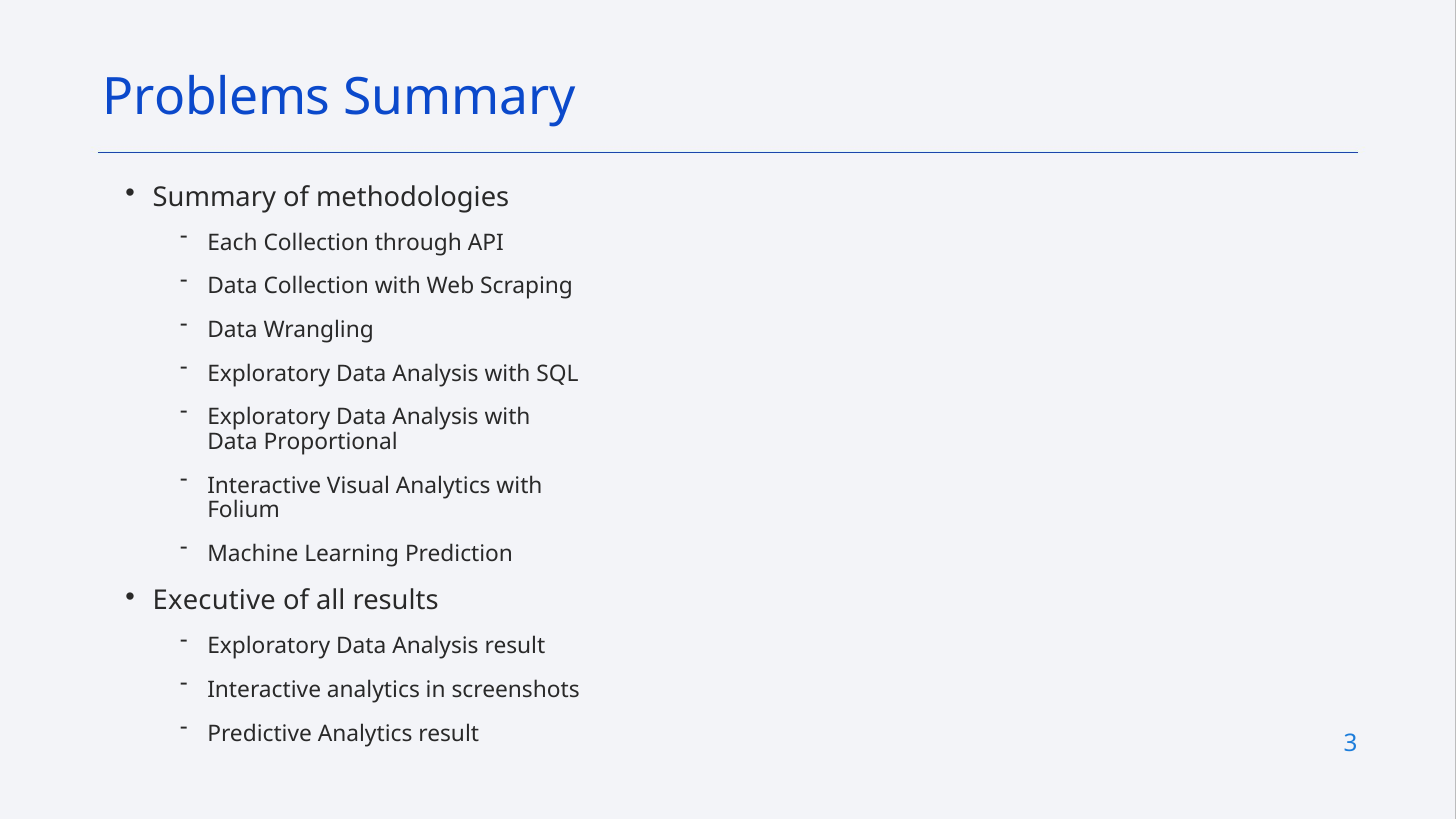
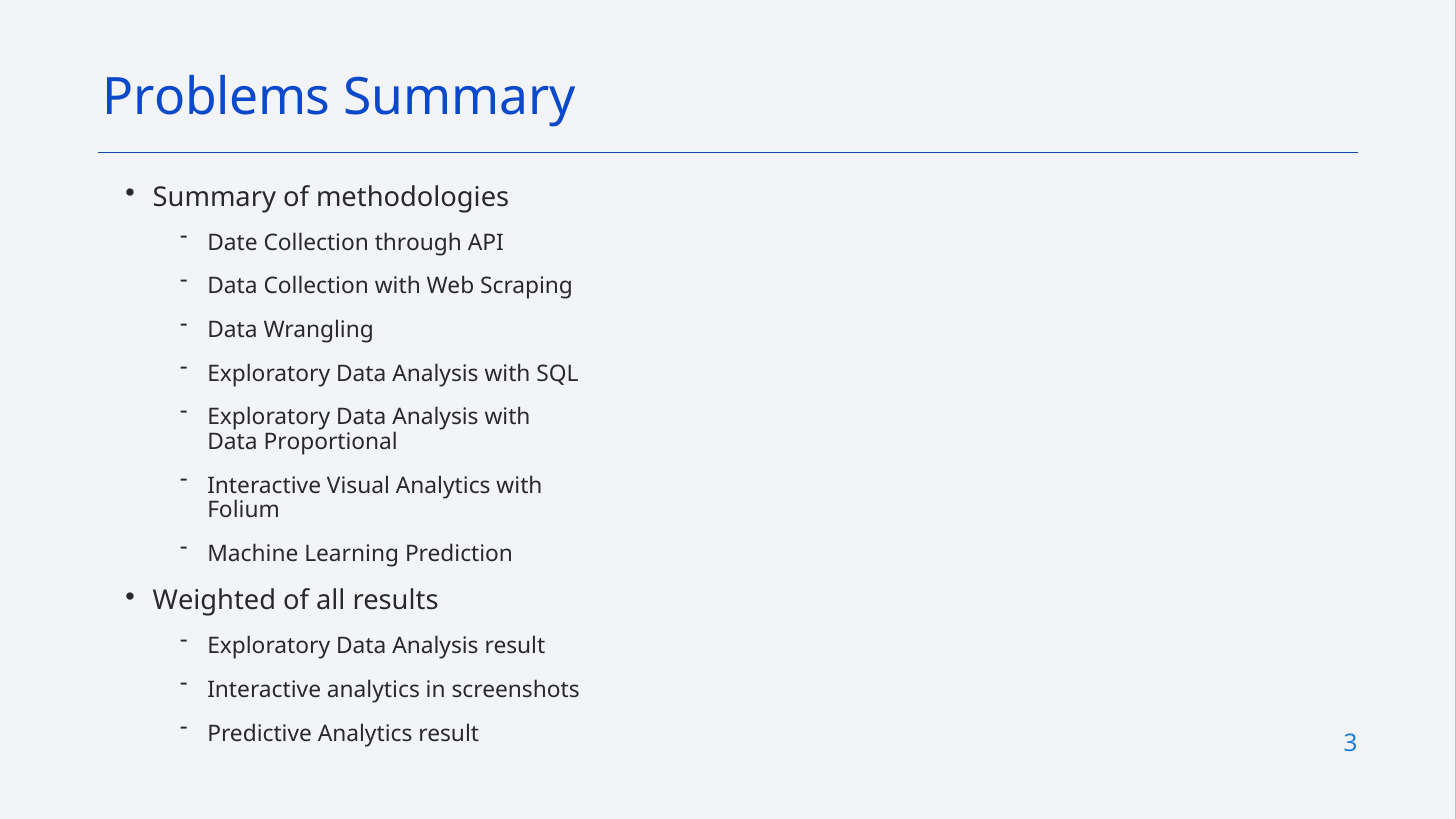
Each: Each -> Date (232, 243)
Executive: Executive -> Weighted (214, 601)
